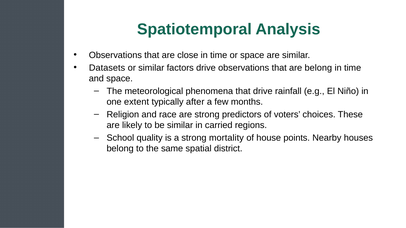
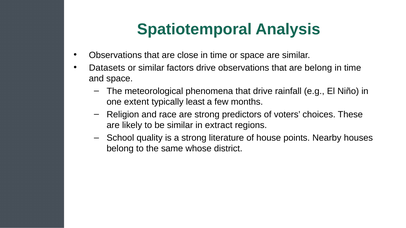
after: after -> least (195, 102)
carried: carried -> extract (219, 126)
mortality: mortality -> literature (226, 138)
spatial: spatial -> whose (199, 149)
